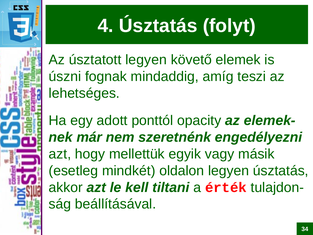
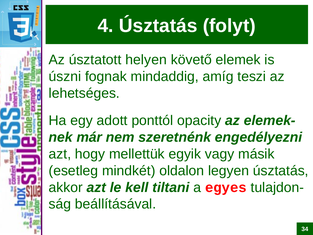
úsztatott legyen: legyen -> helyen (146, 60)
érték: érték -> egyes (226, 187)
